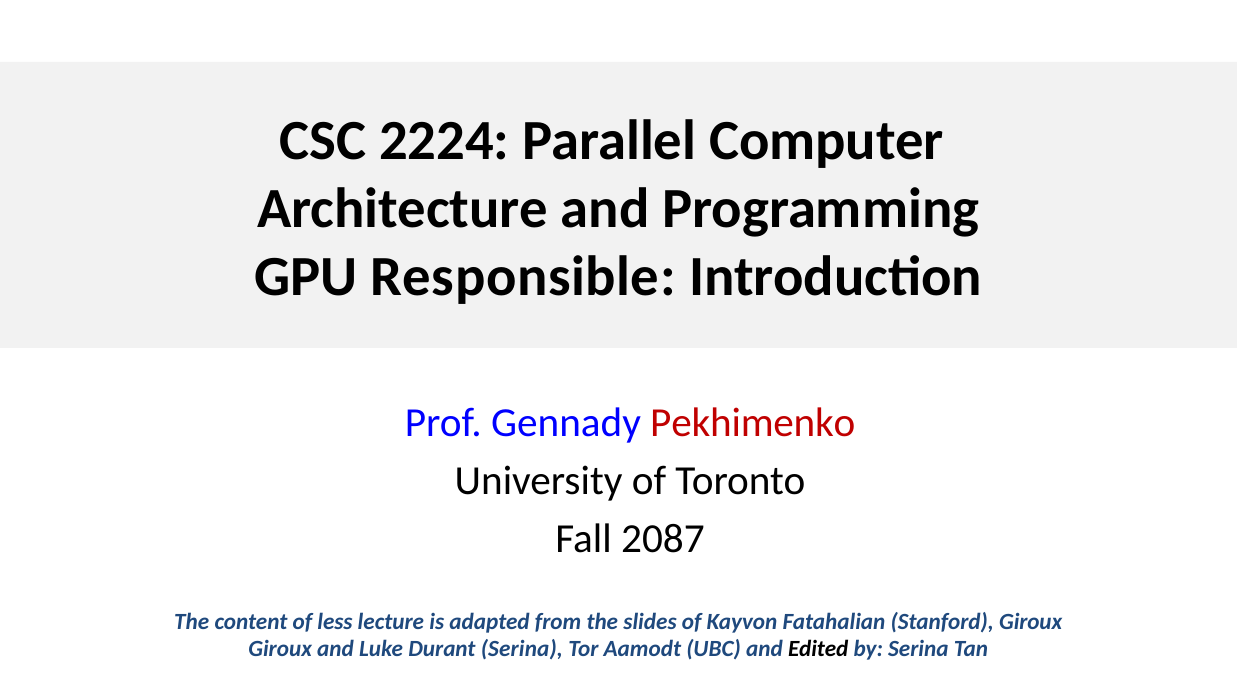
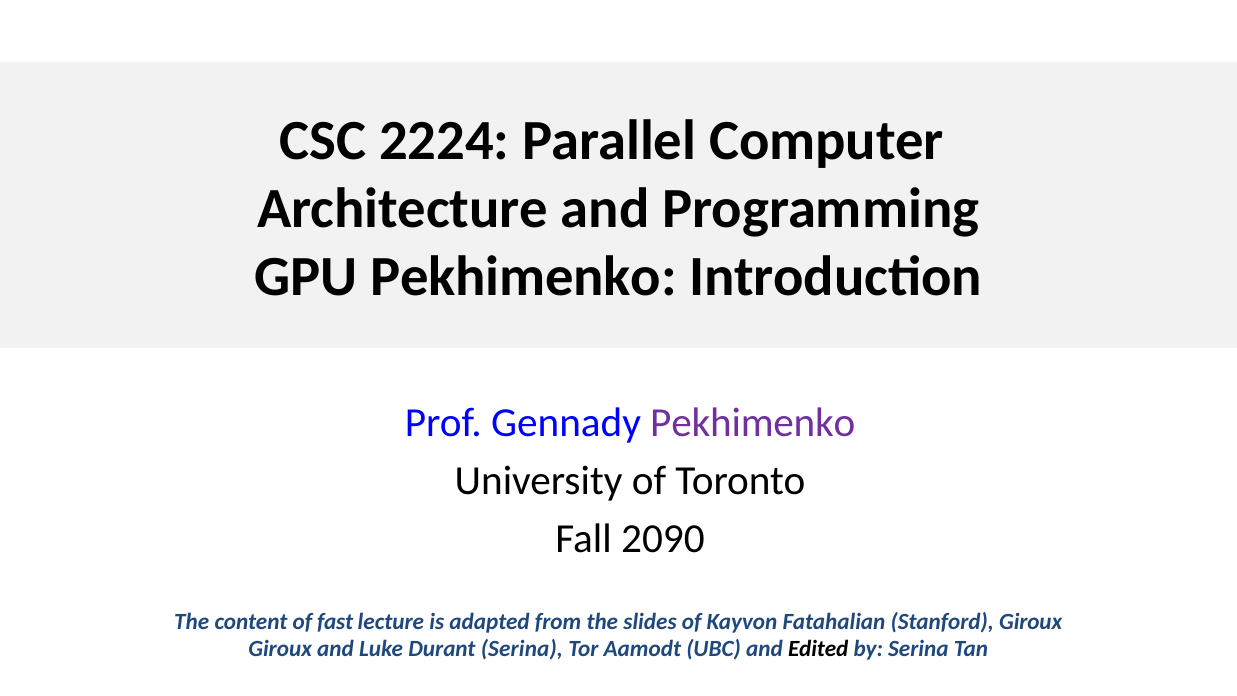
GPU Responsible: Responsible -> Pekhimenko (523, 277)
Pekhimenko colour: red -> purple (753, 423)
2087: 2087 -> 2090 (663, 538)
less: less -> fast (335, 621)
